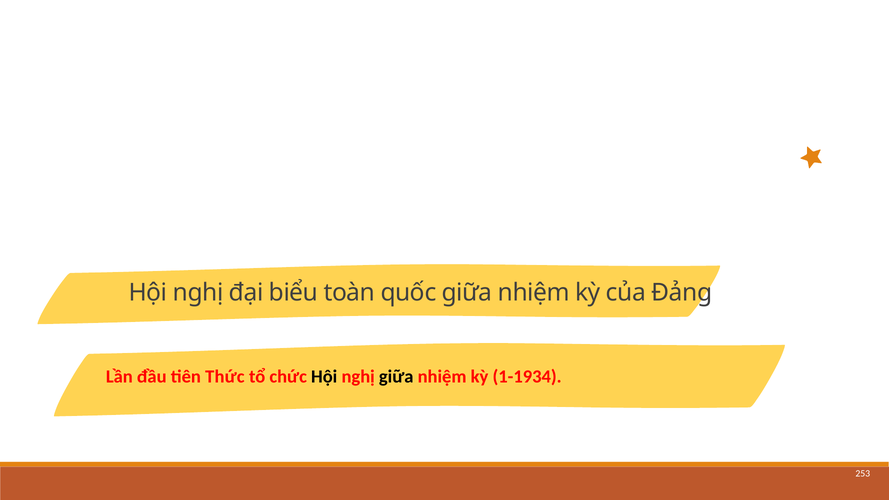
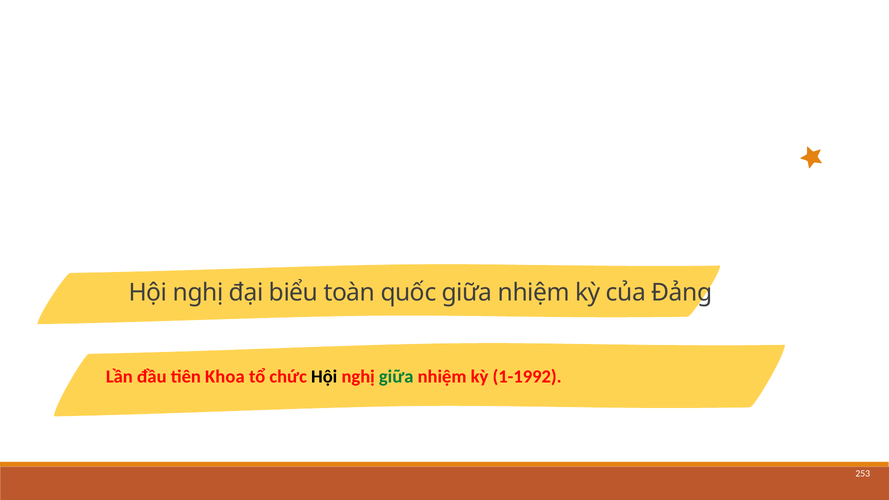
Thức: Thức -> Khoa (225, 377)
giữa colour: black -> green (396, 377)
1-1934: 1-1934 -> 1-1992 (527, 377)
